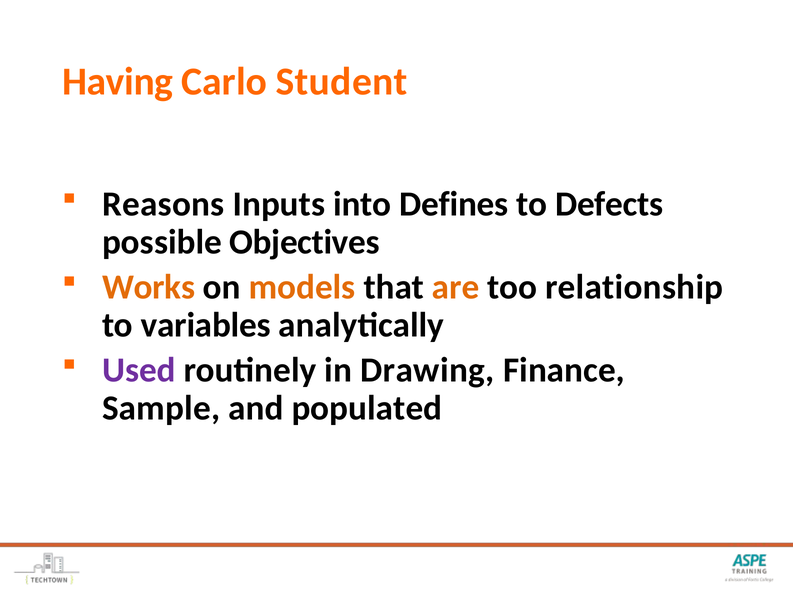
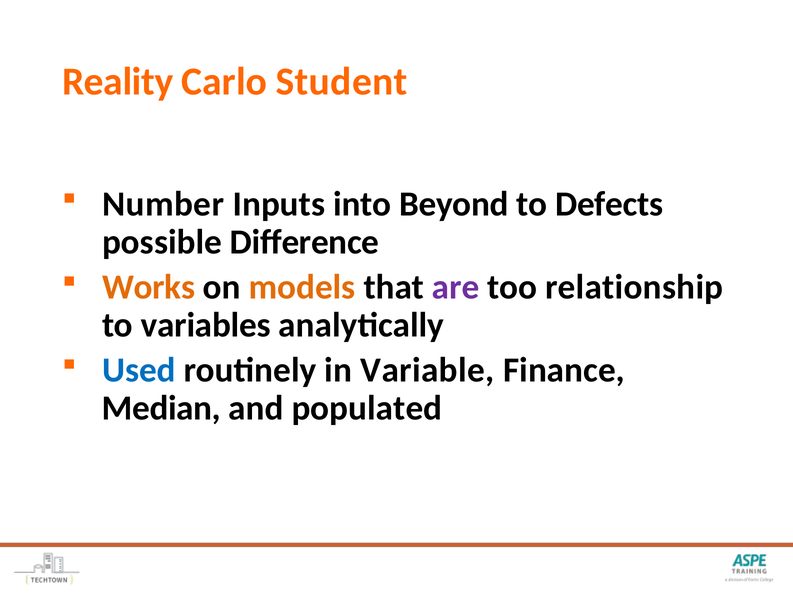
Having: Having -> Reality (118, 82)
Reasons: Reasons -> Number (163, 204)
Defines: Defines -> Beyond (454, 204)
Objectives: Objectives -> Difference (305, 242)
are colour: orange -> purple (456, 288)
Used colour: purple -> blue (139, 371)
Drawing: Drawing -> Variable (427, 371)
Sample: Sample -> Median (161, 409)
